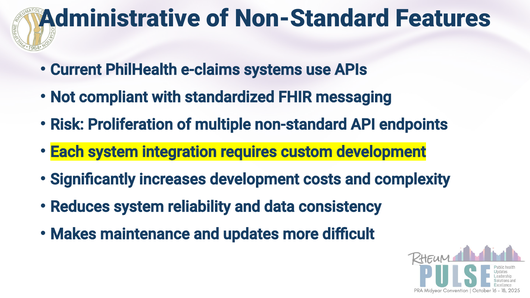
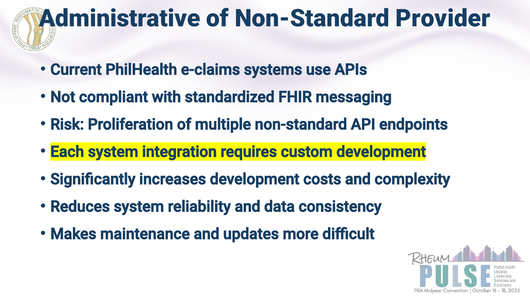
Features: Features -> Provider (443, 19)
